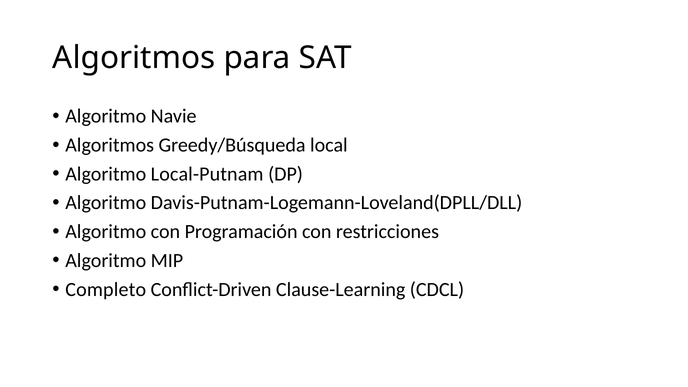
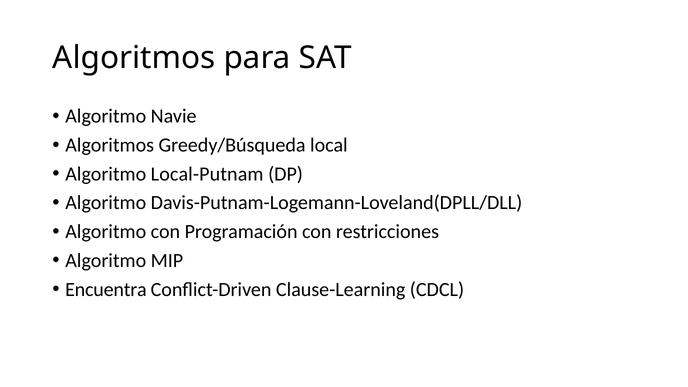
Completo: Completo -> Encuentra (106, 289)
